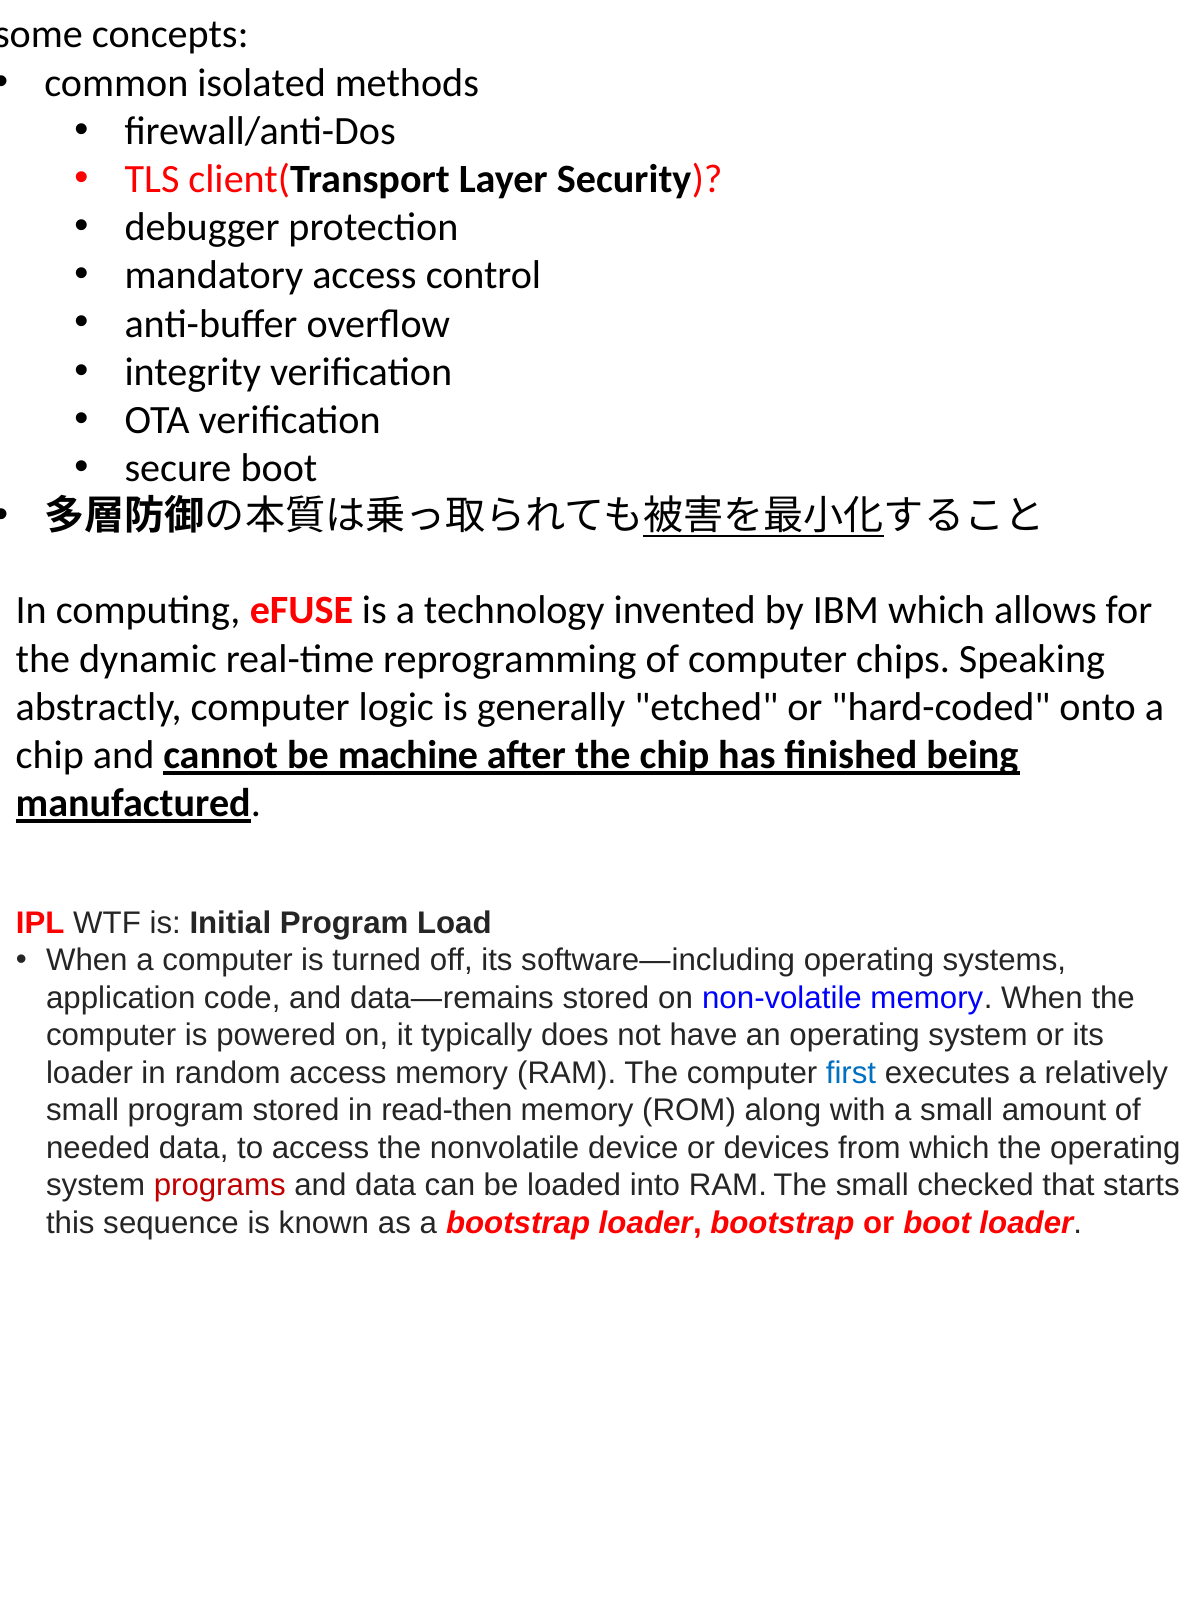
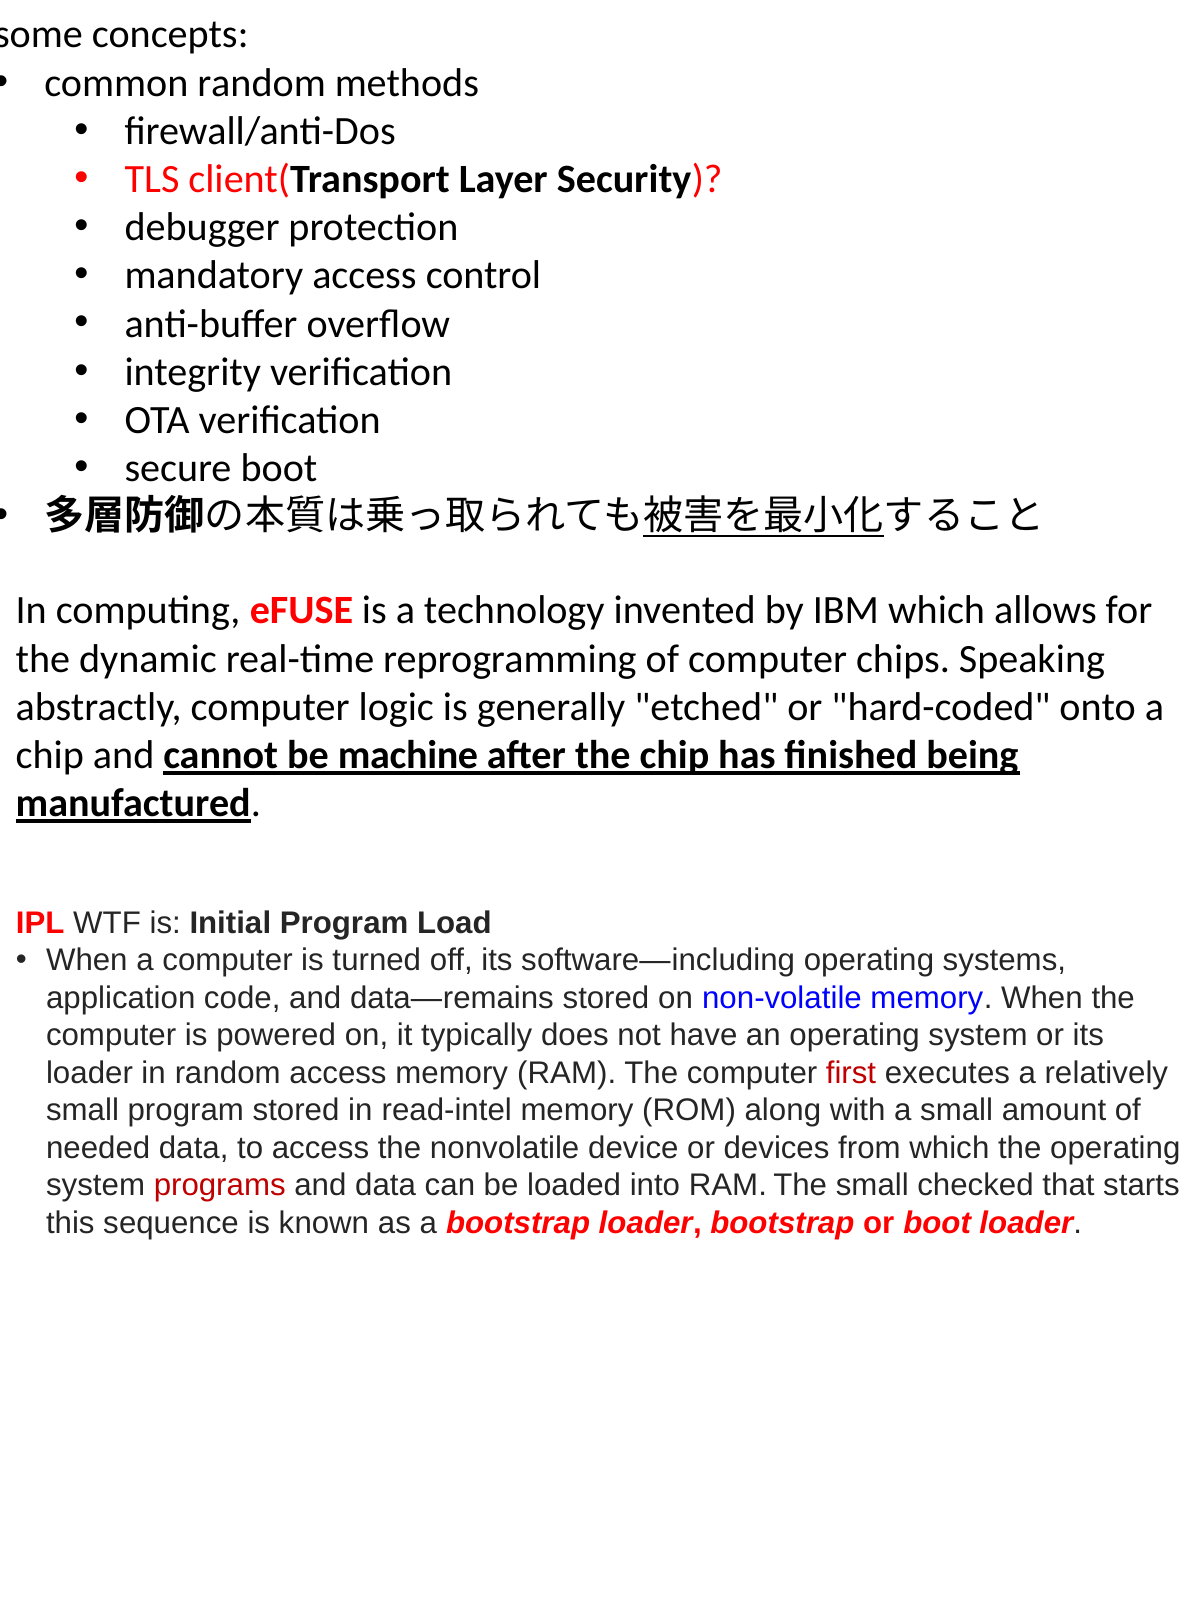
common isolated: isolated -> random (262, 83)
first colour: blue -> red (851, 1072)
read-then: read-then -> read-intel (447, 1110)
